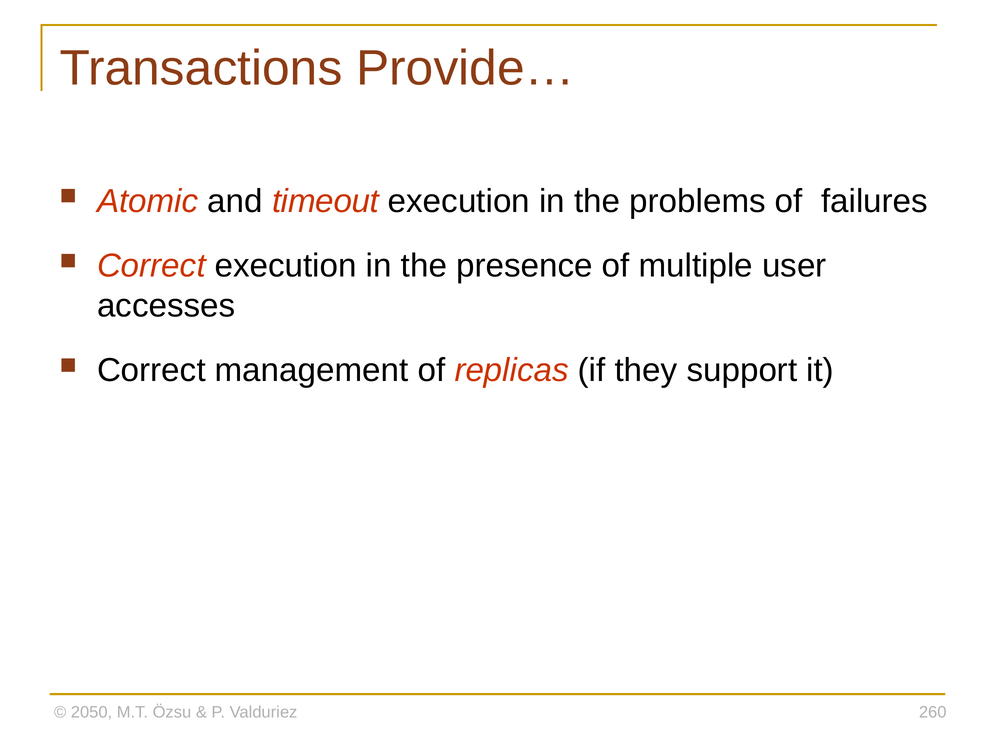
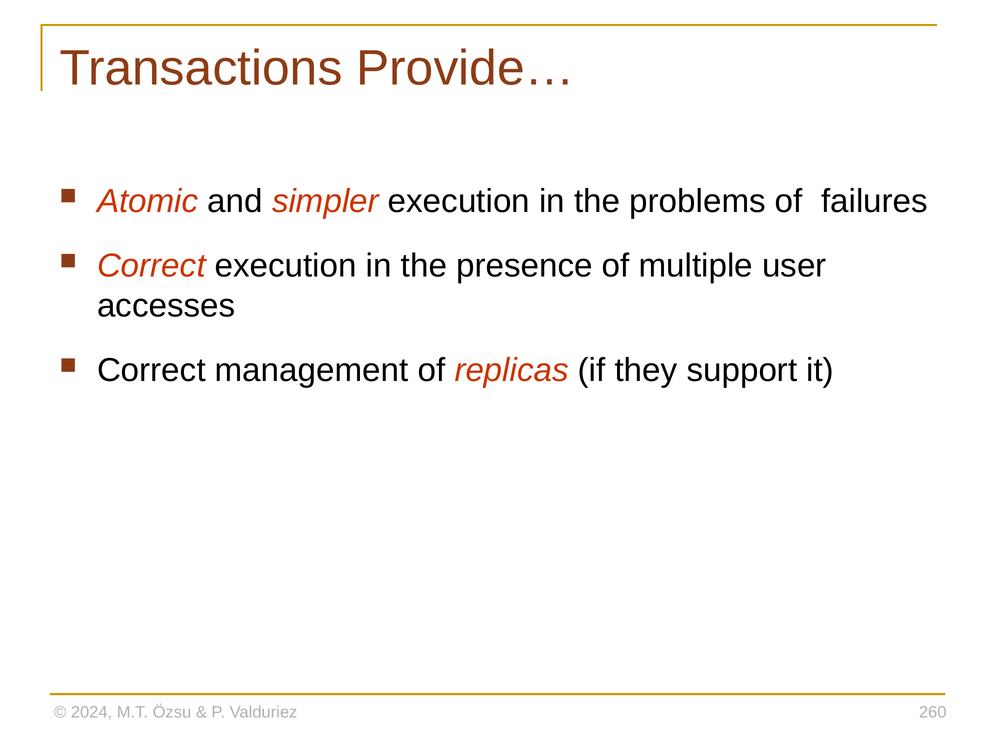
timeout: timeout -> simpler (325, 201)
2050: 2050 -> 2024 (92, 713)
